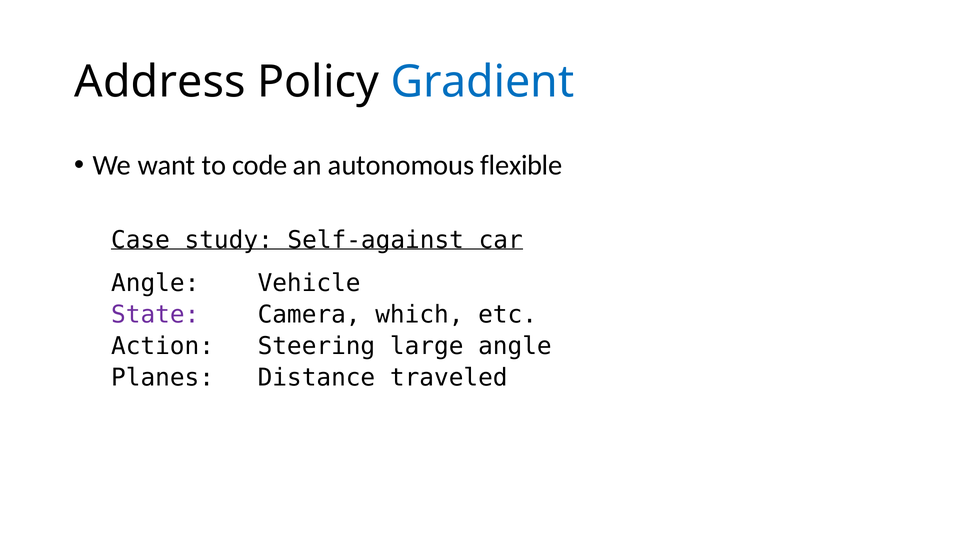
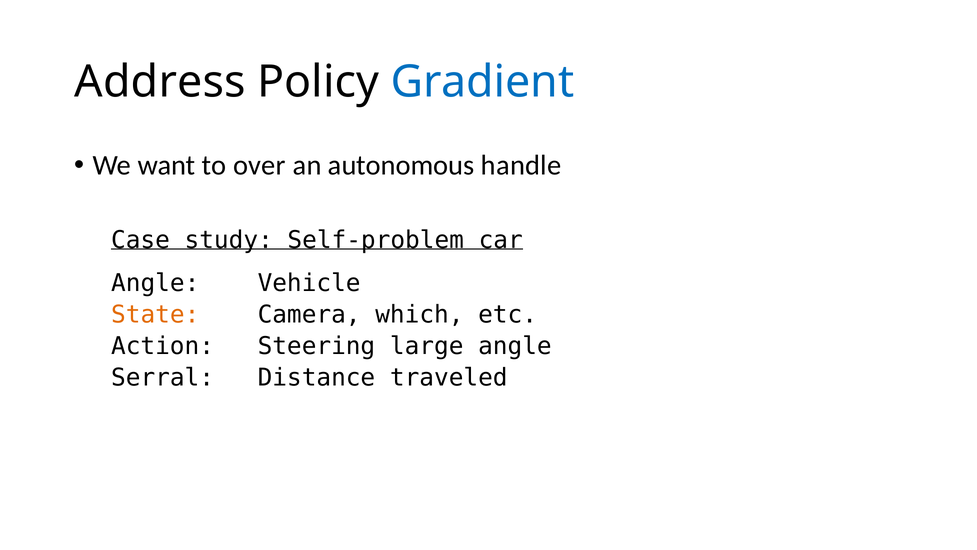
code: code -> over (259, 165)
flexible: flexible -> handle (521, 165)
Self-against: Self-against -> Self-problem (376, 240)
State colour: purple -> orange (155, 314)
Planes: Planes -> Serral (163, 377)
